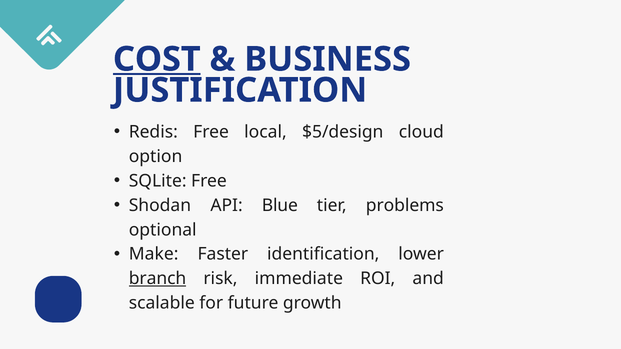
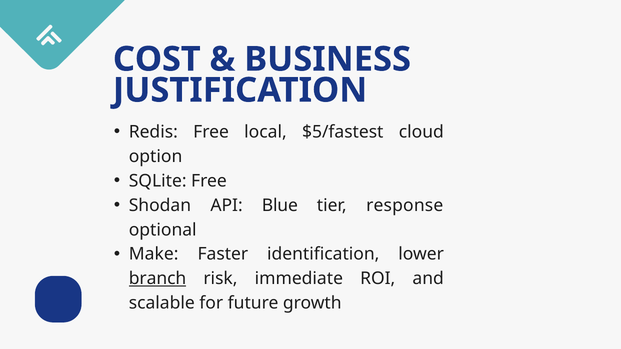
COST underline: present -> none (157, 59)
$5/design: $5/design -> $5/fastest (343, 132)
problems: problems -> response (405, 205)
